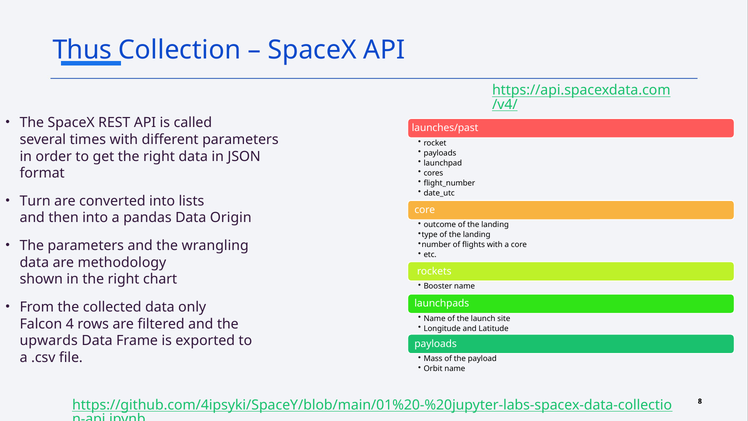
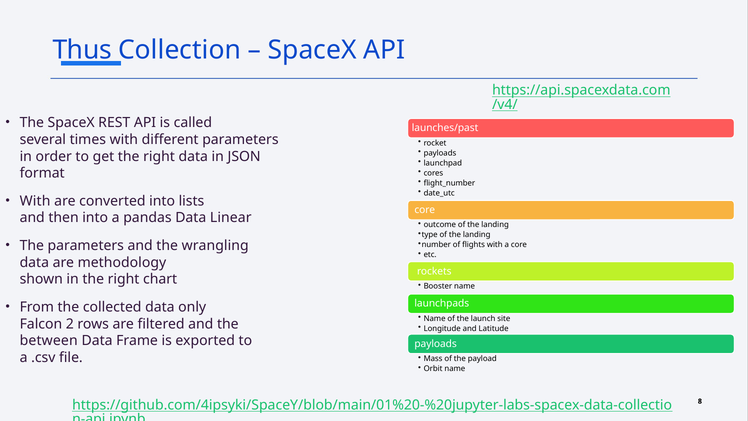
Turn: Turn -> With (35, 201)
Origin: Origin -> Linear (231, 218)
4: 4 -> 2 (70, 324)
upwards: upwards -> between (49, 341)
